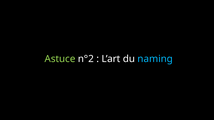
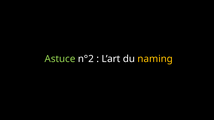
naming colour: light blue -> yellow (155, 59)
